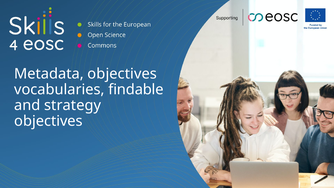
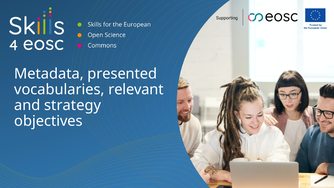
Metadata objectives: objectives -> presented (122, 74)
findable: findable -> relevant (136, 90)
